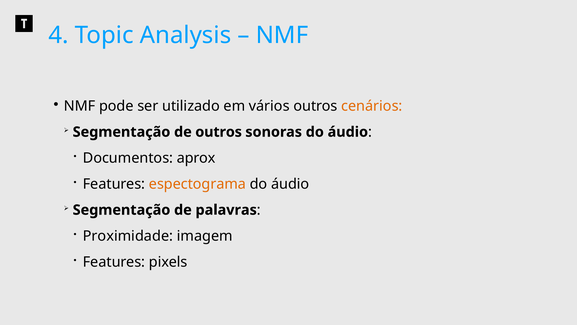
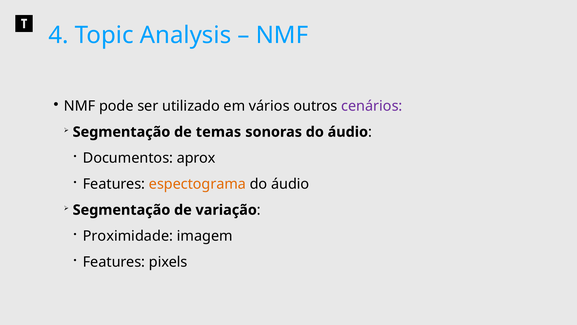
cenários colour: orange -> purple (372, 106)
de outros: outros -> temas (218, 132)
palavras: palavras -> variação (226, 210)
